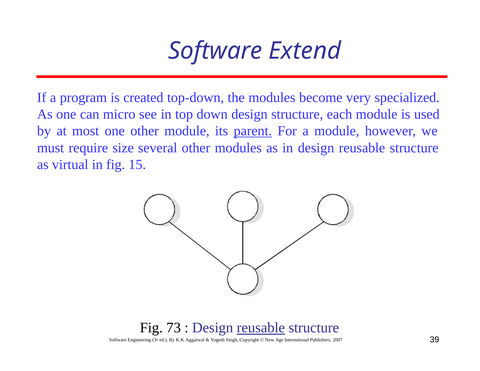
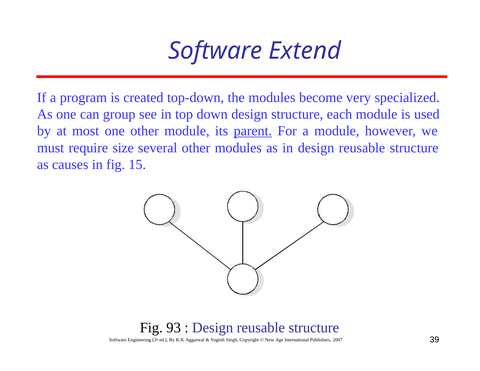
micro: micro -> group (119, 114)
virtual: virtual -> causes (70, 164)
73: 73 -> 93 (174, 328)
reusable underline: present -> none (261, 328)
